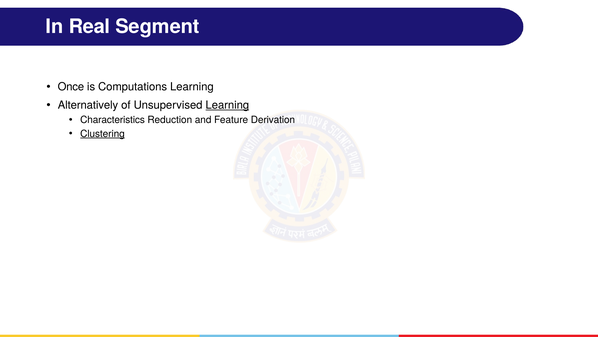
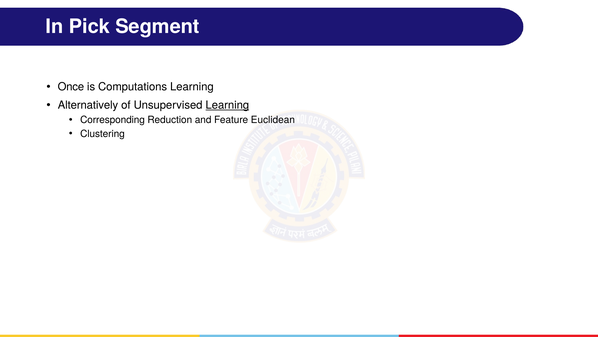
Real: Real -> Pick (89, 26)
Characteristics: Characteristics -> Corresponding (113, 120)
Derivation: Derivation -> Euclidean (273, 120)
Clustering underline: present -> none (102, 133)
